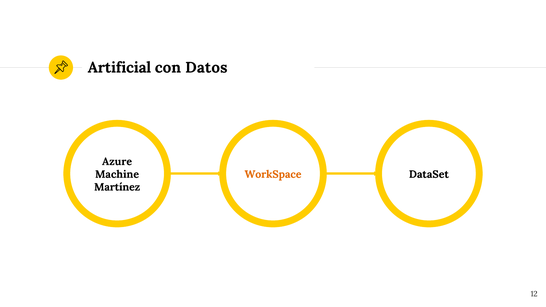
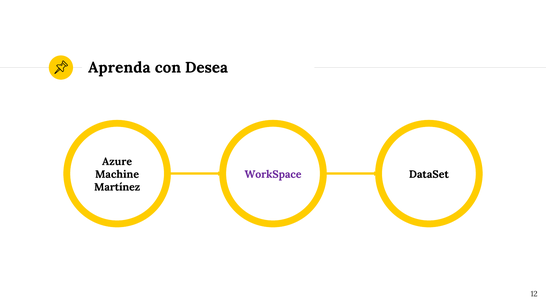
Artificial: Artificial -> Aprenda (119, 68)
Datos: Datos -> Desea (206, 68)
WorkSpace colour: orange -> purple (273, 174)
